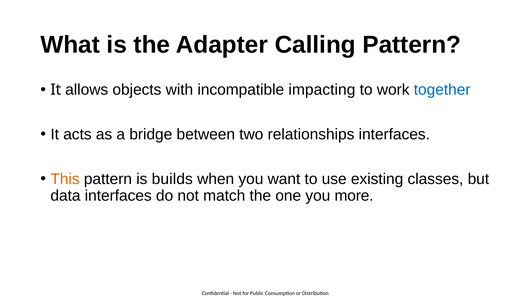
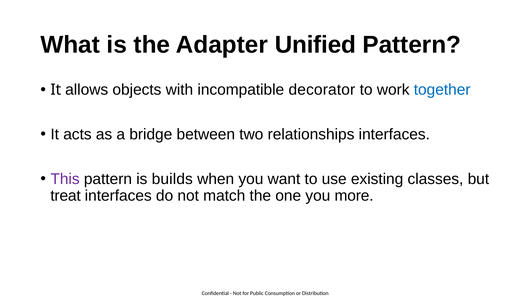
Calling: Calling -> Unified (315, 45)
impacting: impacting -> decorator (322, 90)
This colour: orange -> purple (65, 179)
data: data -> treat (66, 196)
